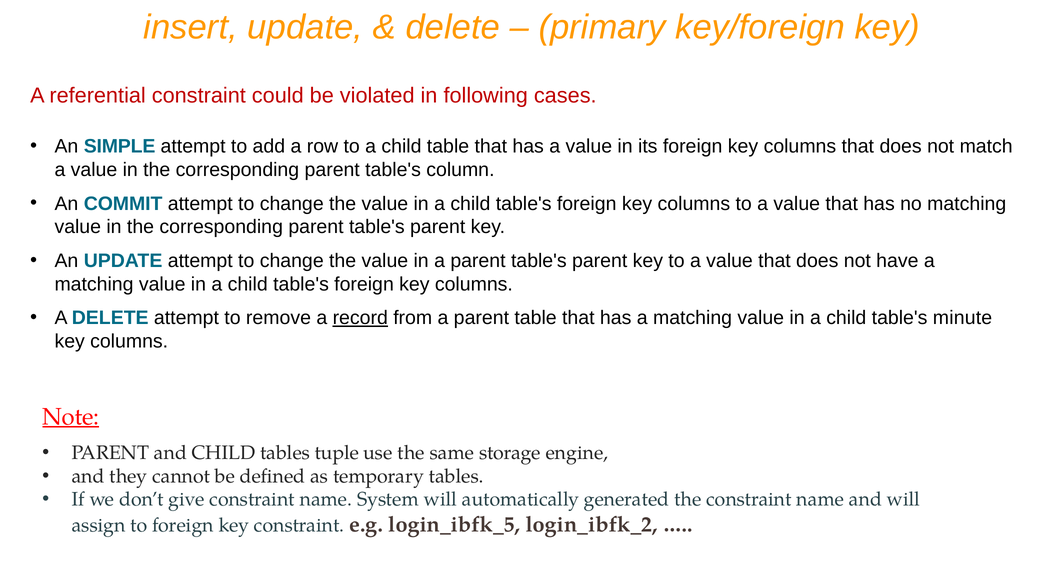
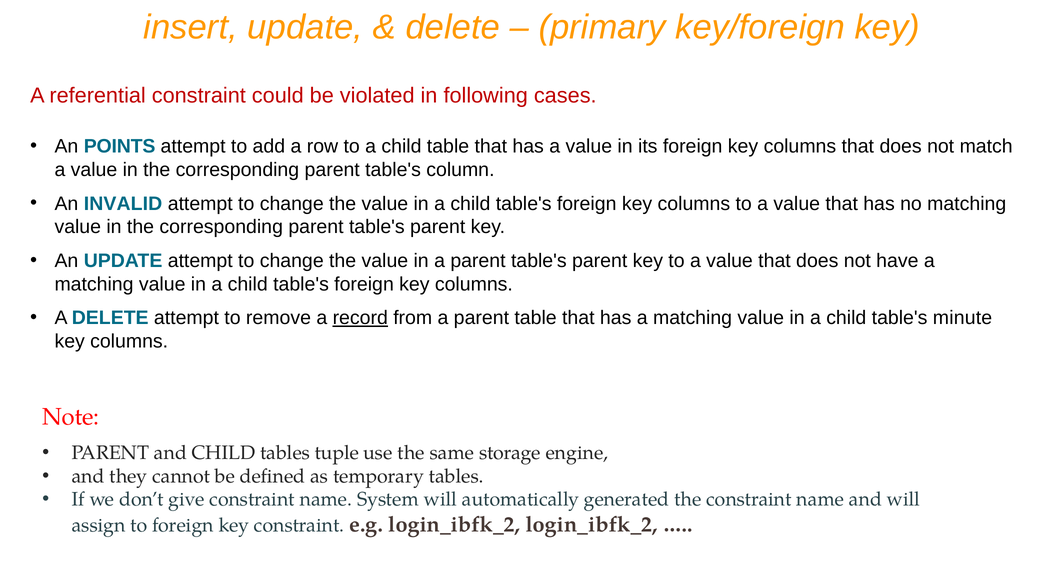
SIMPLE: SIMPLE -> POINTS (120, 146)
COMMIT: COMMIT -> INVALID (123, 204)
Note underline: present -> none (71, 417)
e.g login_ibfk_5: login_ibfk_5 -> login_ibfk_2 (454, 524)
